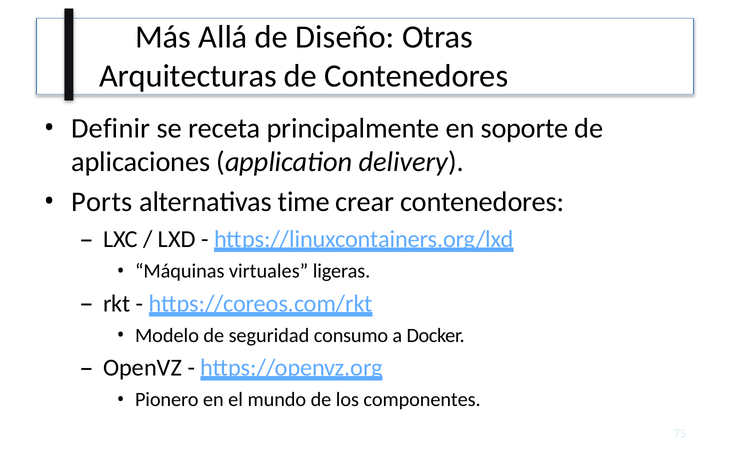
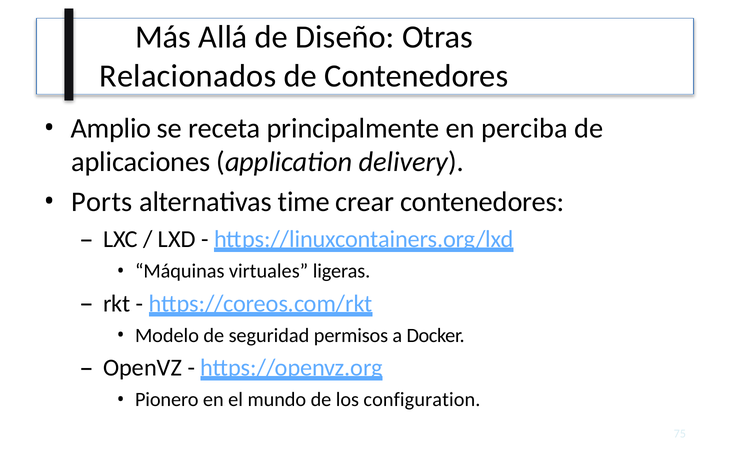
Arquitecturas: Arquitecturas -> Relacionados (188, 76)
Definir: Definir -> Amplio (111, 128)
soporte: soporte -> perciba (524, 128)
consumo: consumo -> permisos (351, 336)
componentes: componentes -> configuration (422, 400)
